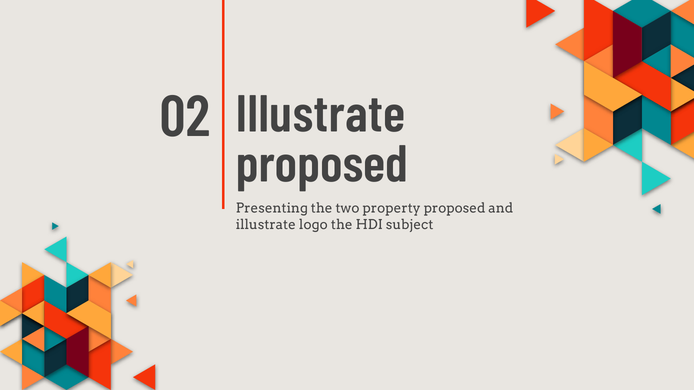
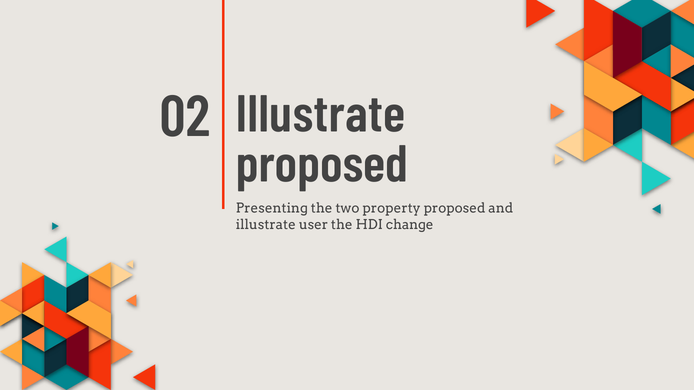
logo: logo -> user (314, 225)
subject: subject -> change (410, 225)
